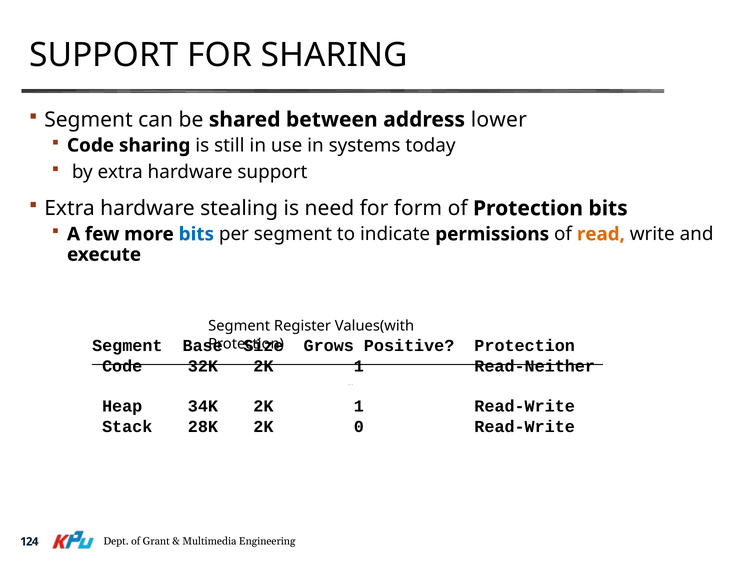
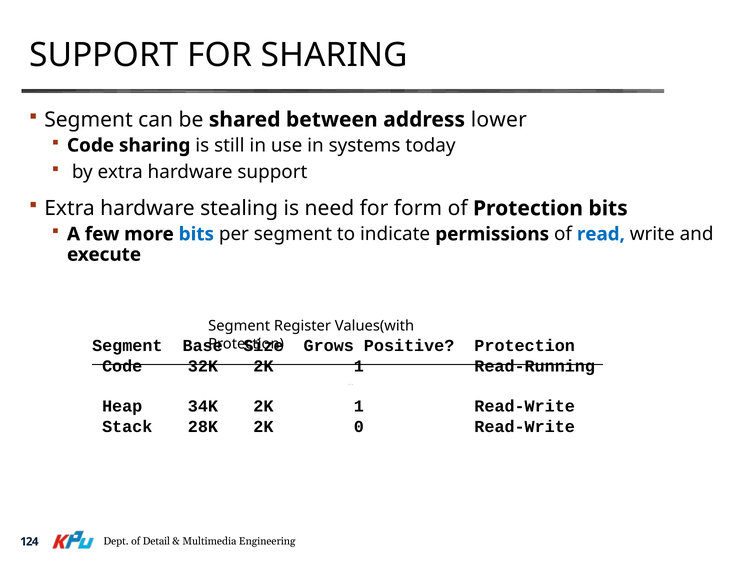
read colour: orange -> blue (601, 234)
Read-Neither: Read-Neither -> Read-Running (535, 366)
Grant: Grant -> Detail (156, 541)
